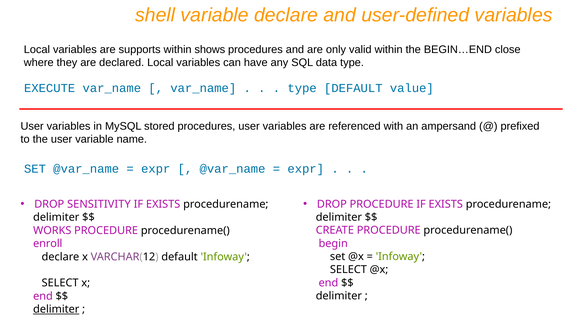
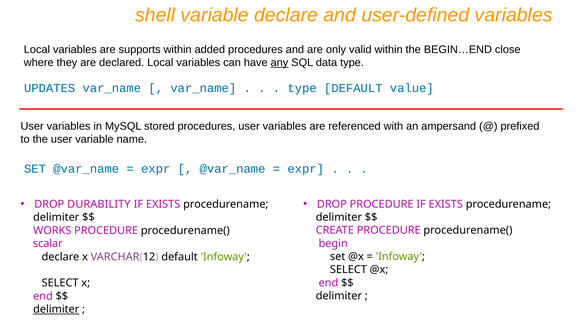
shows: shows -> added (210, 50)
any underline: none -> present (279, 63)
EXECUTE: EXECUTE -> UPDATES (50, 88)
SENSITIVITY: SENSITIVITY -> DURABILITY (99, 205)
enroll: enroll -> scalar (48, 244)
